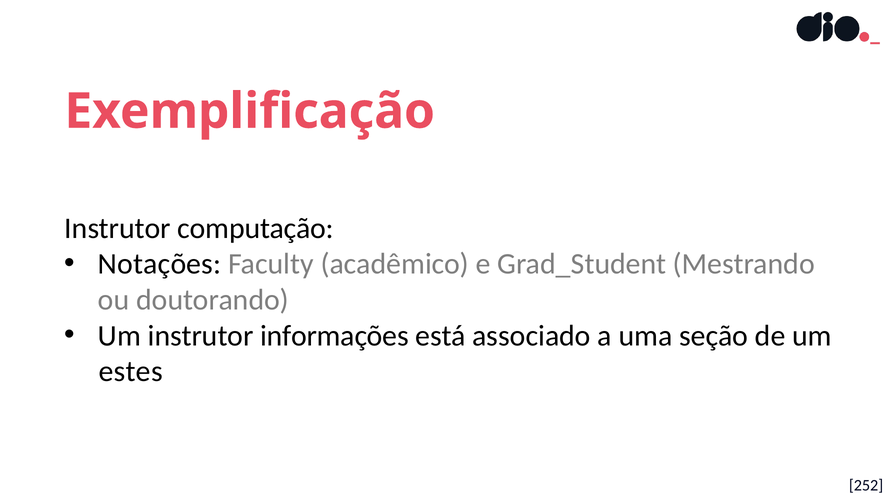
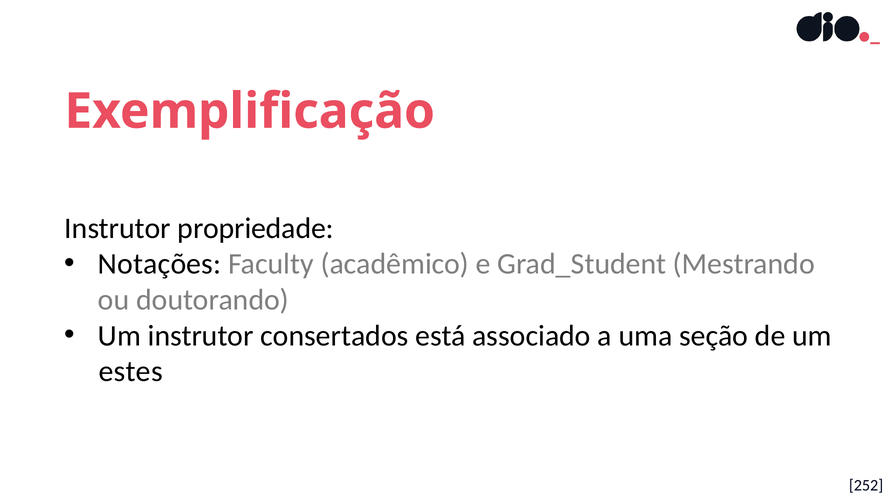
computação: computação -> propriedade (256, 228)
informações: informações -> consertados (334, 336)
